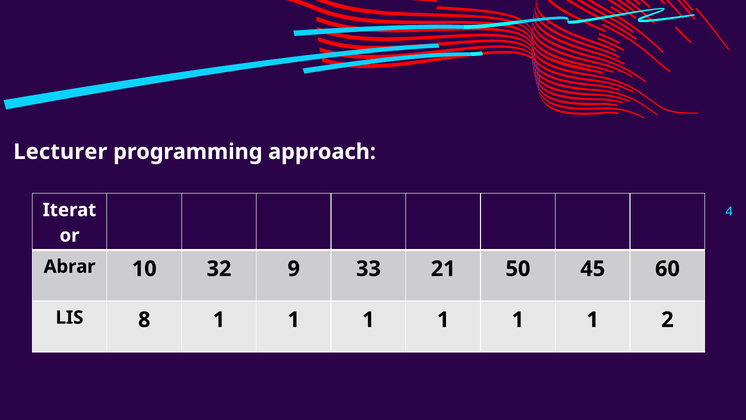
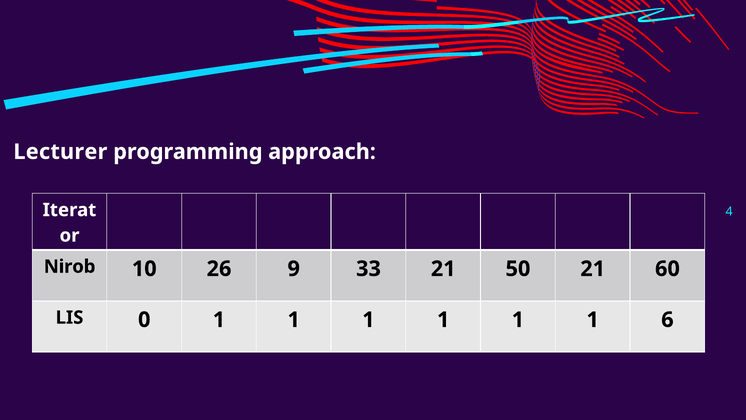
Abrar: Abrar -> Nirob (70, 266)
32: 32 -> 26 (219, 269)
50 45: 45 -> 21 (593, 269)
8: 8 -> 0 (144, 320)
2: 2 -> 6 (667, 320)
